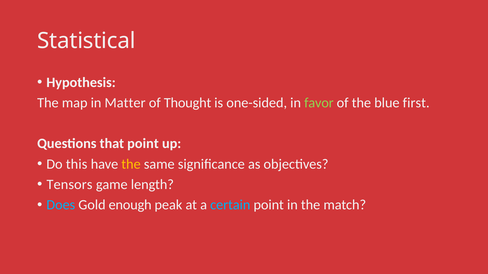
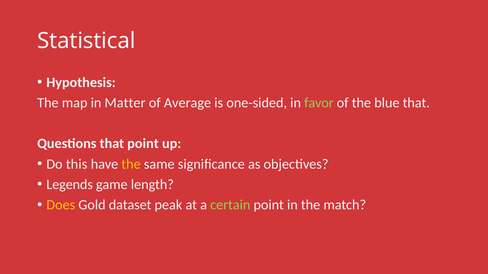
Thought: Thought -> Average (188, 103)
blue first: first -> that (416, 103)
Tensors: Tensors -> Legends (70, 185)
Does colour: light blue -> yellow (61, 205)
enough: enough -> dataset (130, 205)
certain colour: light blue -> light green (230, 205)
